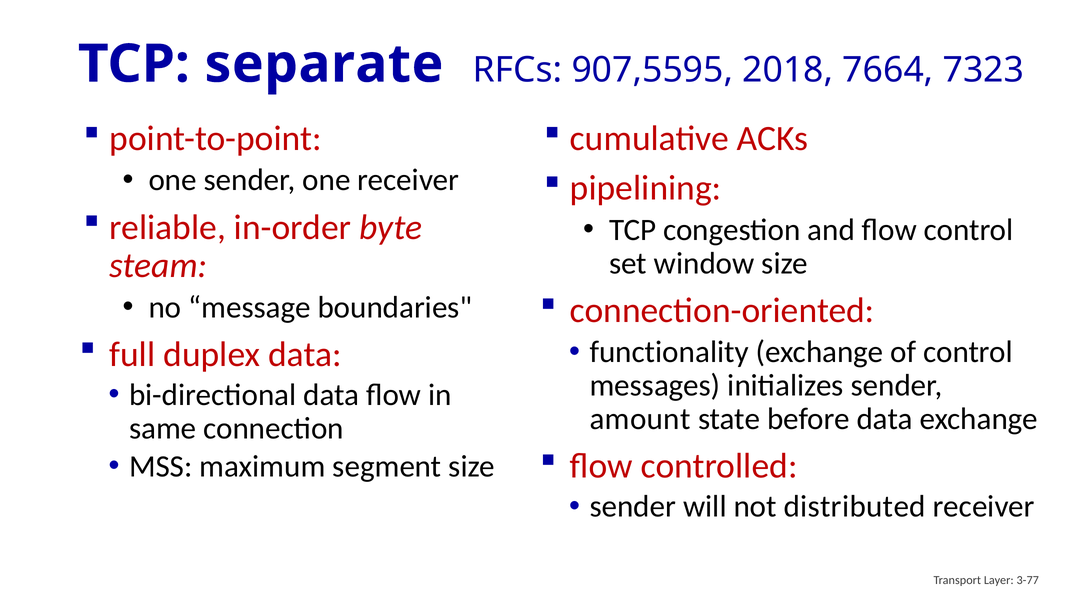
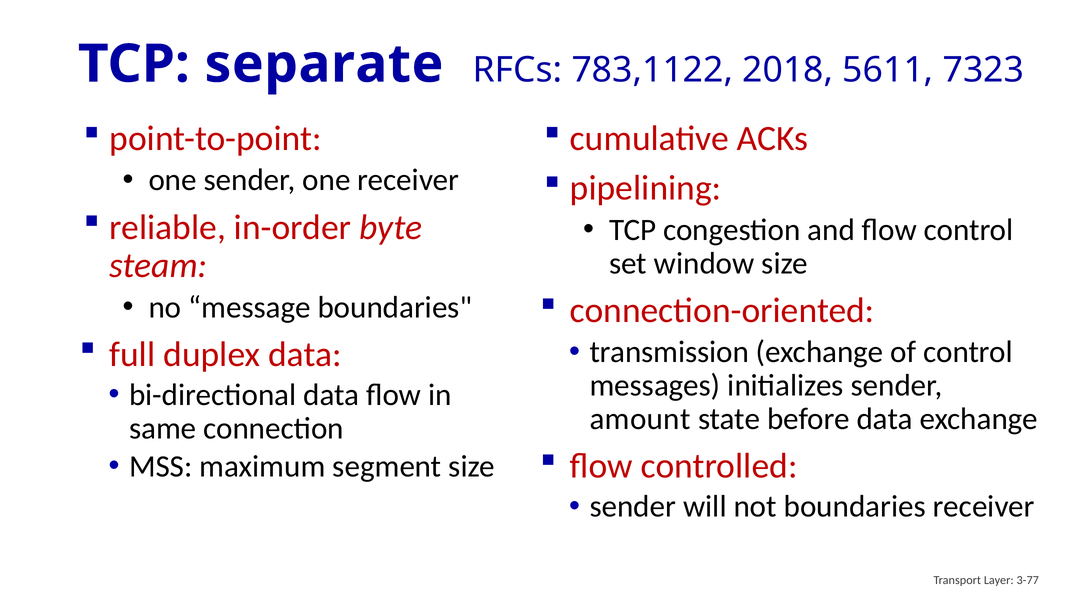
907,5595: 907,5595 -> 783,1122 (652, 70)
7664: 7664 -> 5611 (888, 70)
functionality: functionality -> transmission (669, 352)
not distributed: distributed -> boundaries (855, 507)
